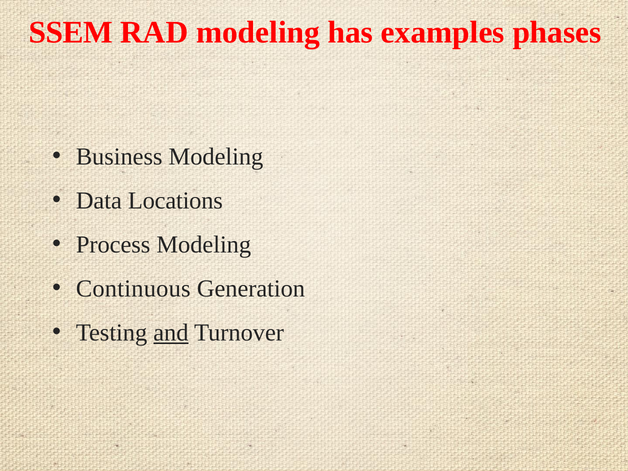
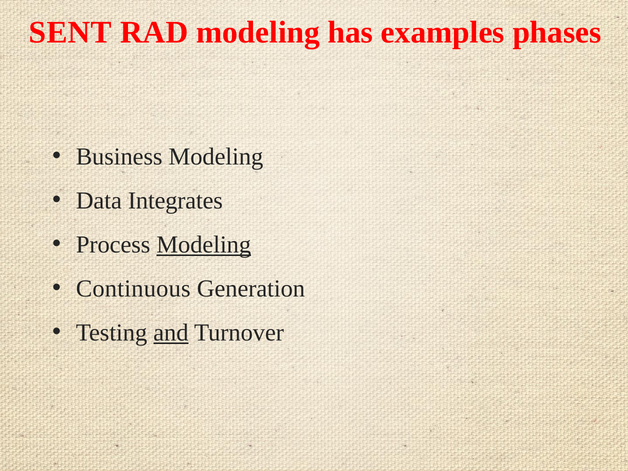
SSEM: SSEM -> SENT (70, 32)
Locations: Locations -> Integrates (175, 201)
Modeling underline: none -> present (204, 245)
